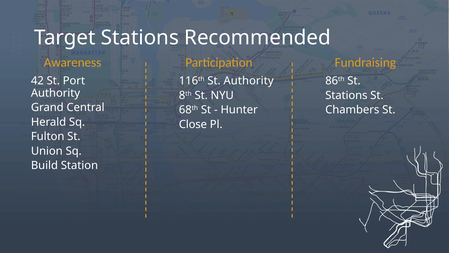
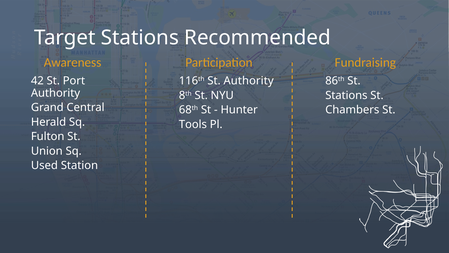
Close: Close -> Tools (193, 124)
Build: Build -> Used (44, 165)
